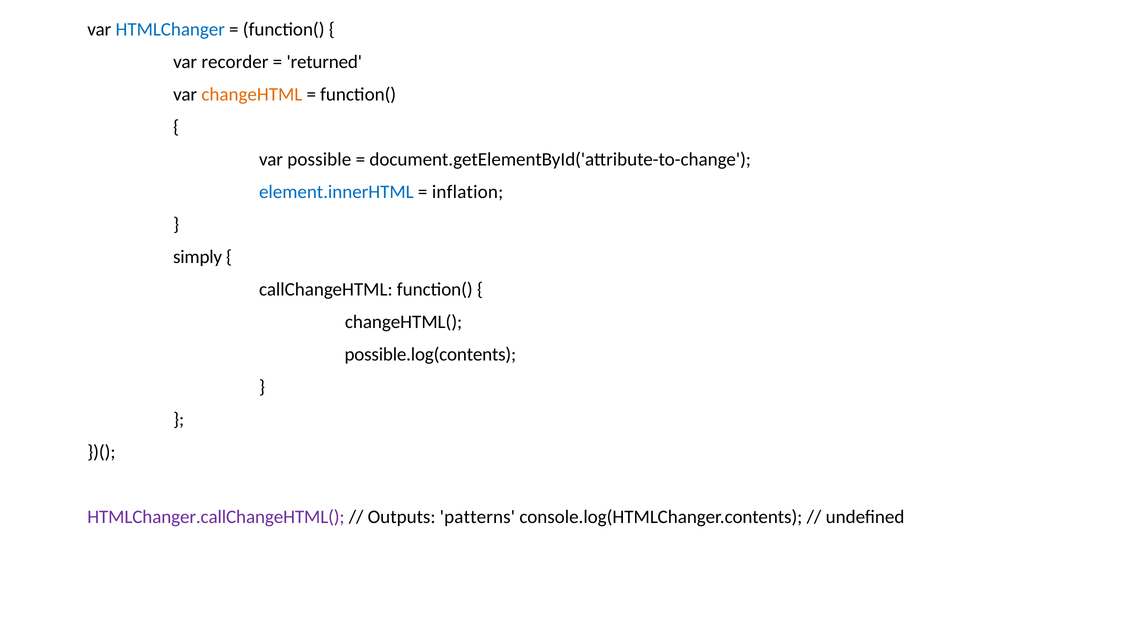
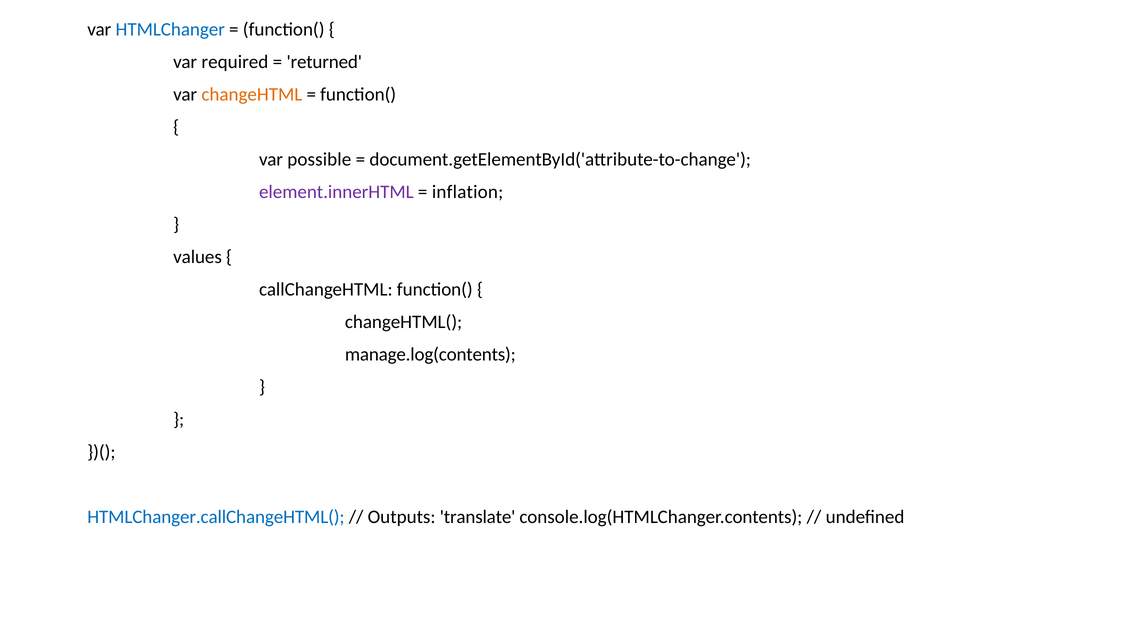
recorder: recorder -> required (235, 62)
element.innerHTML colour: blue -> purple (336, 192)
simply: simply -> values (198, 257)
possible.log(contents: possible.log(contents -> manage.log(contents (430, 354)
HTMLChanger.callChangeHTML( colour: purple -> blue (216, 517)
patterns: patterns -> translate (478, 517)
